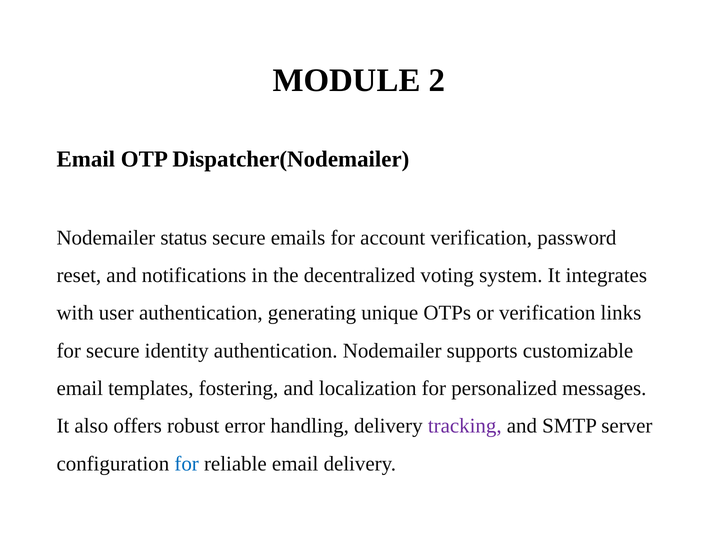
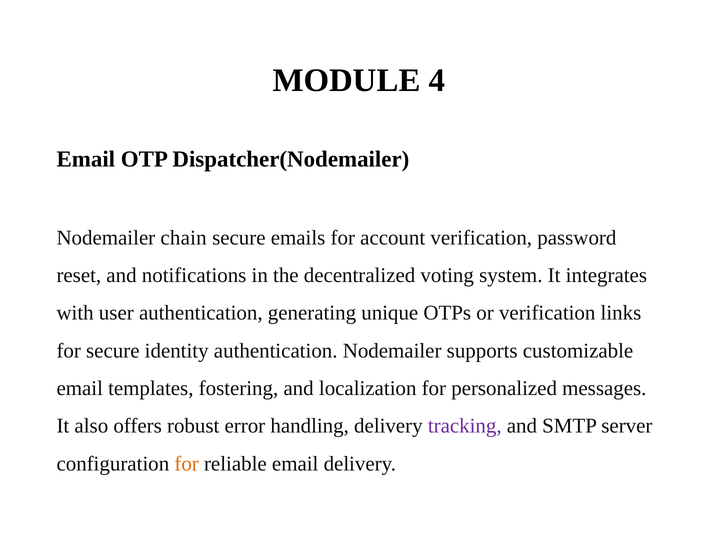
2: 2 -> 4 (437, 81)
status: status -> chain (184, 238)
for colour: blue -> orange (187, 464)
